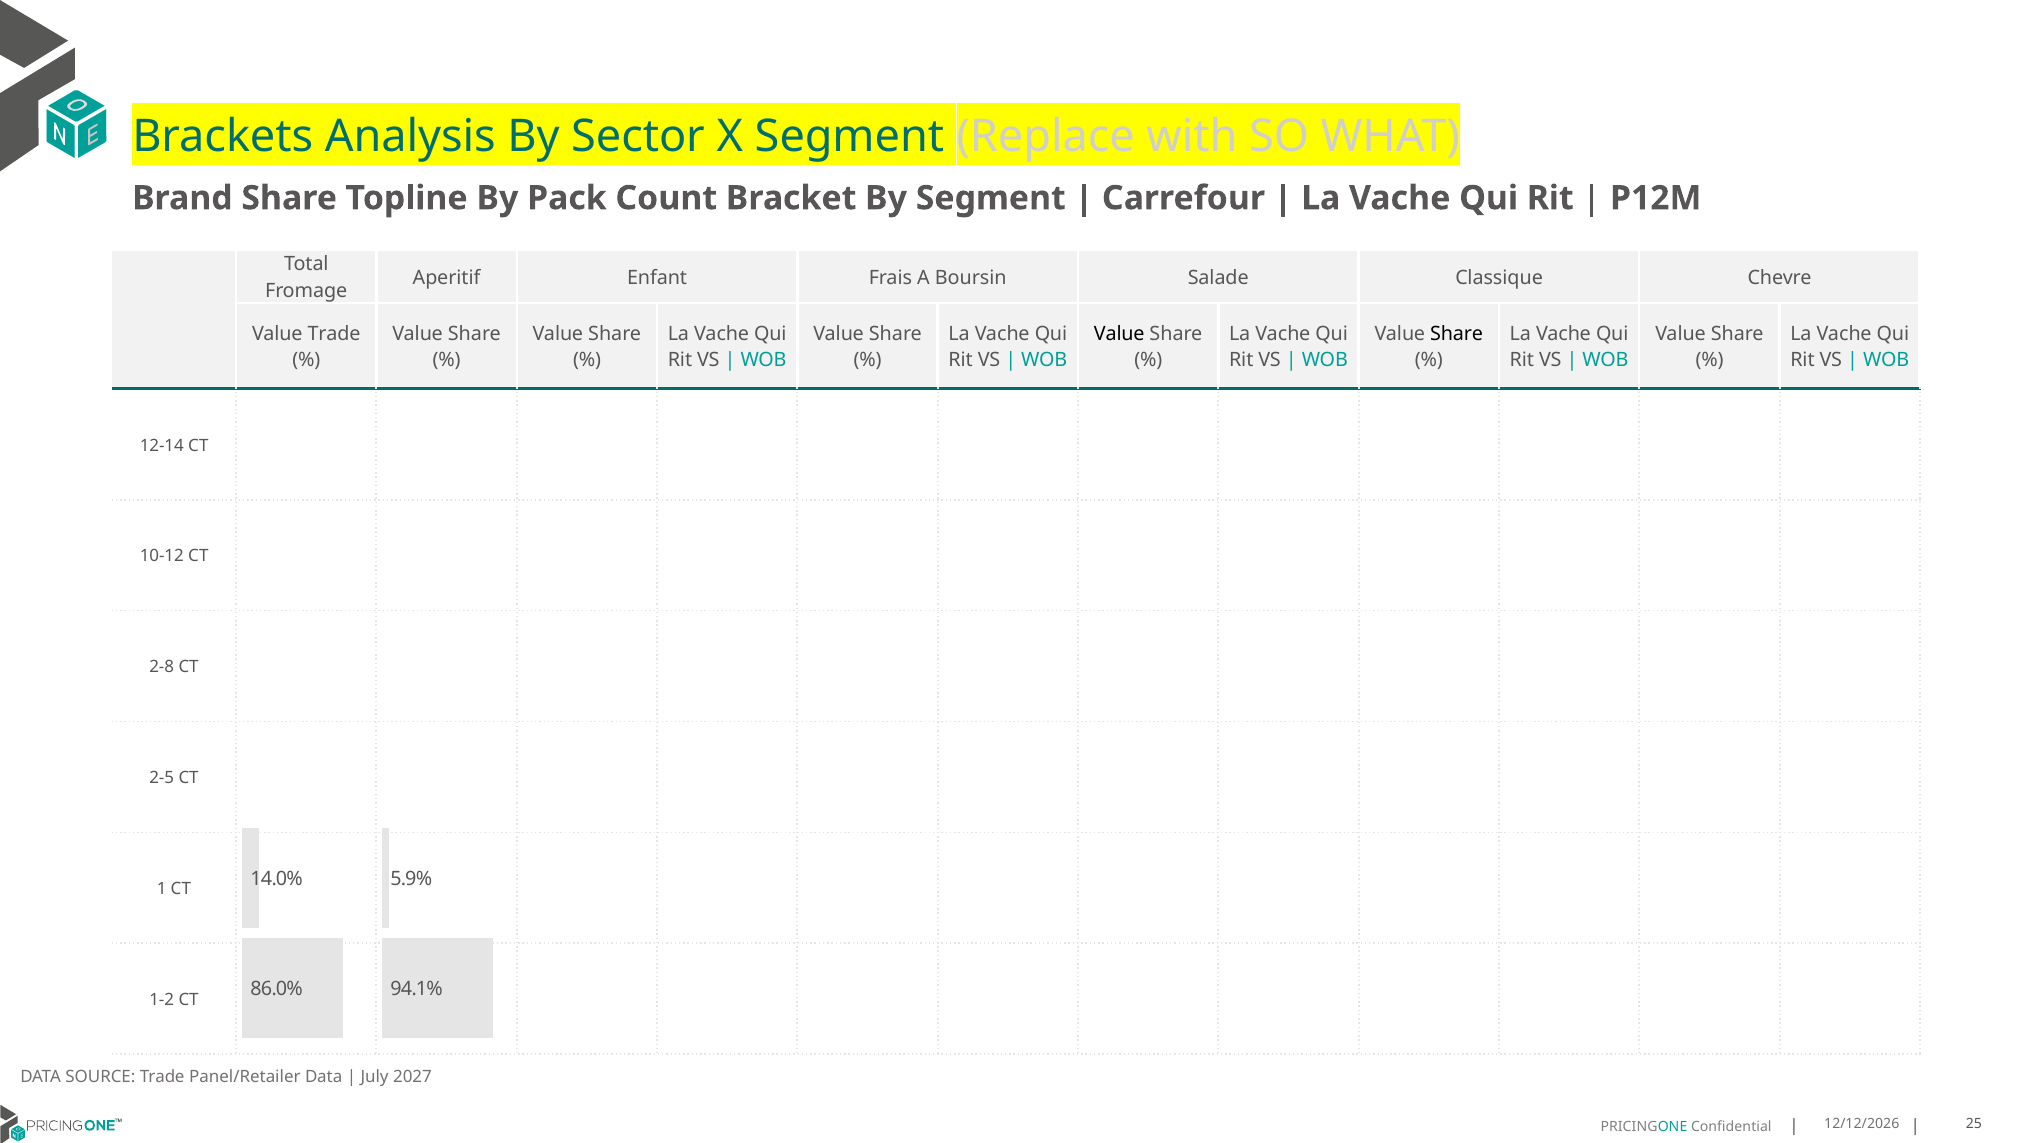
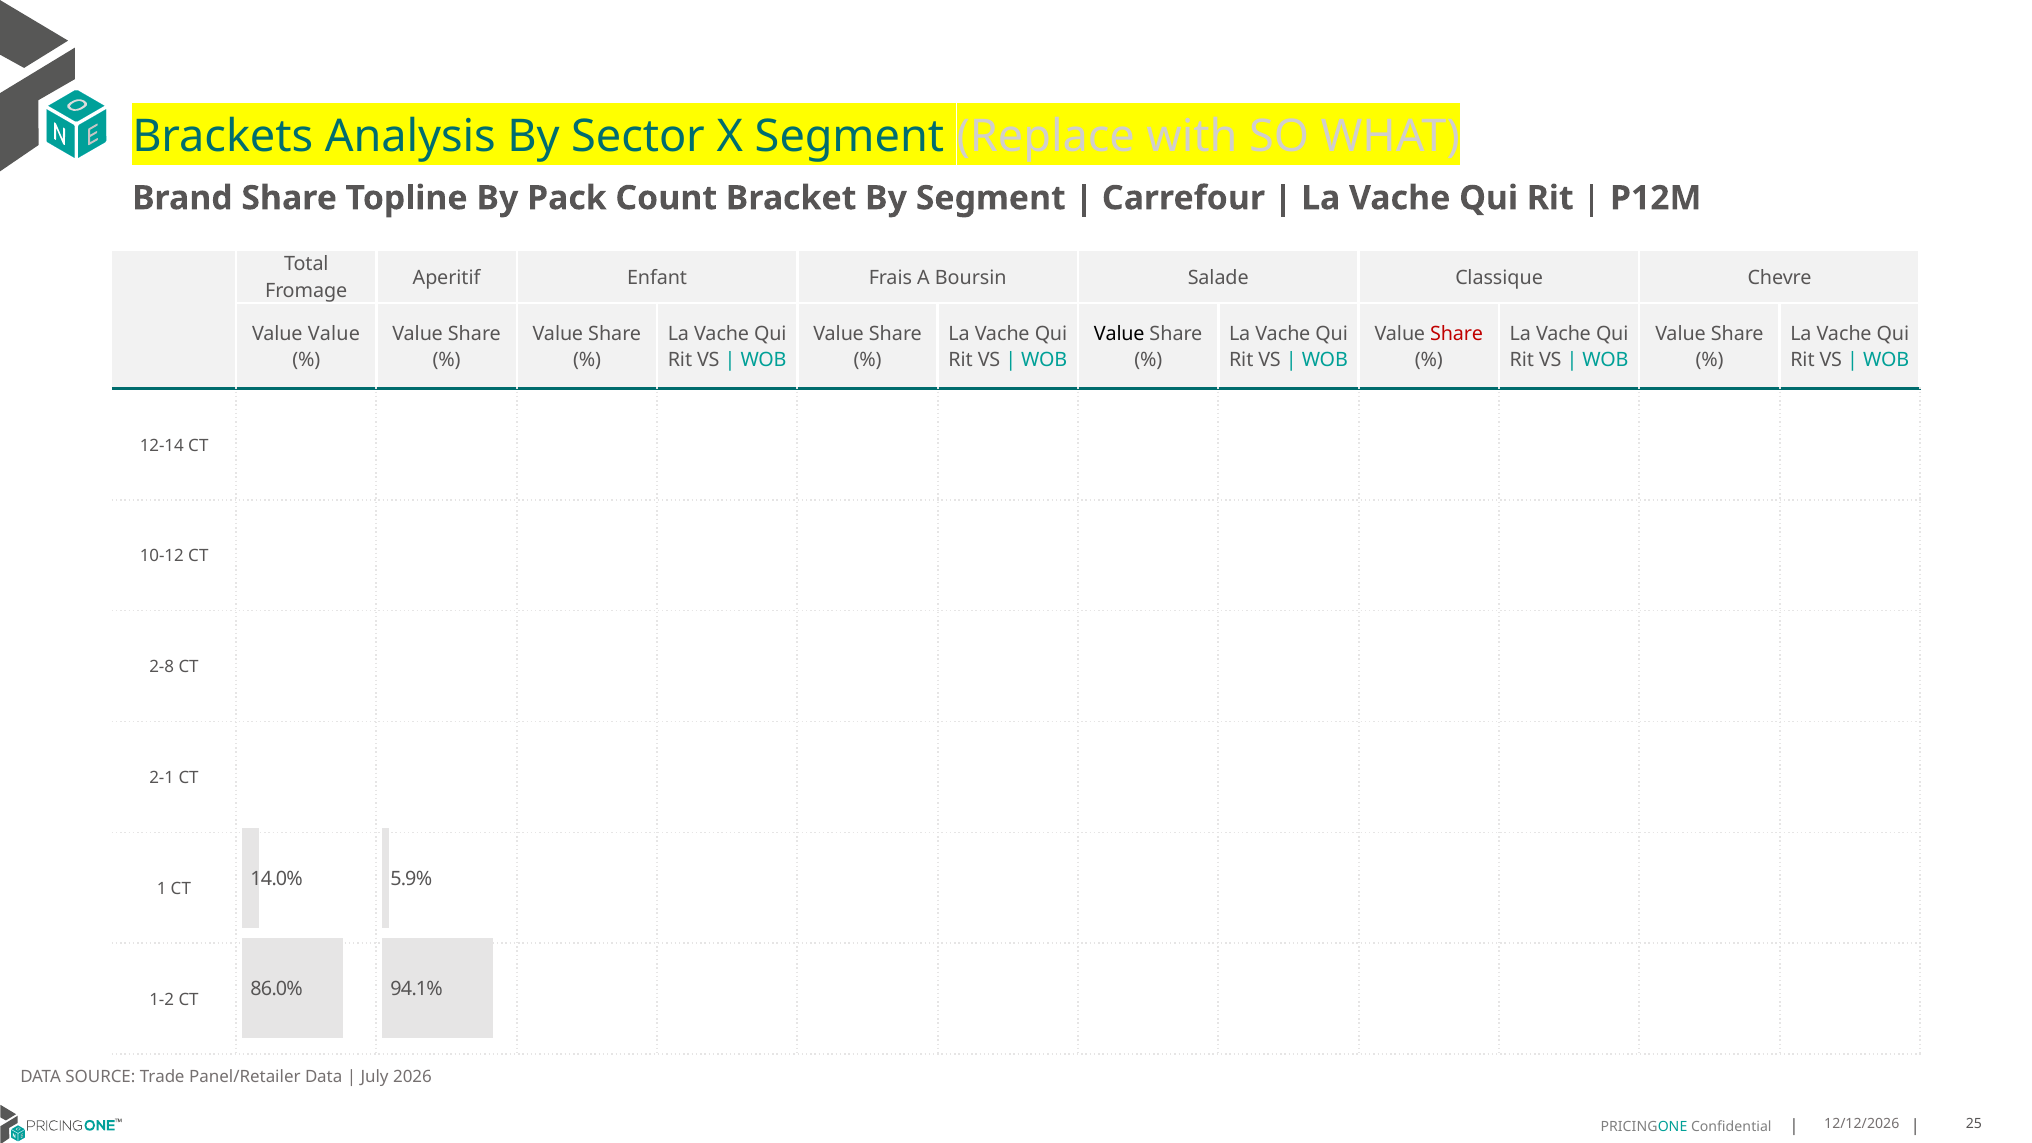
Value Trade: Trade -> Value (334, 334)
Share colour: black -> red (1457, 334)
2-5: 2-5 -> 2-1 (162, 778)
2027: 2027 -> 2026 (412, 1077)
